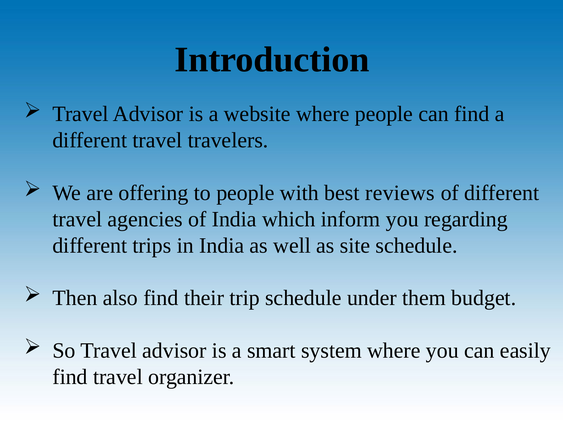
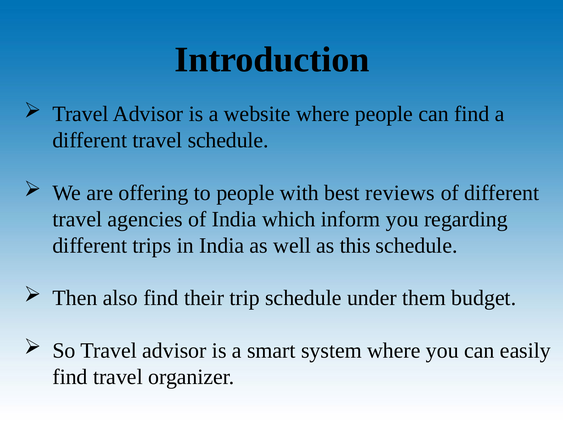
travel travelers: travelers -> schedule (228, 140)
site: site -> this (355, 246)
